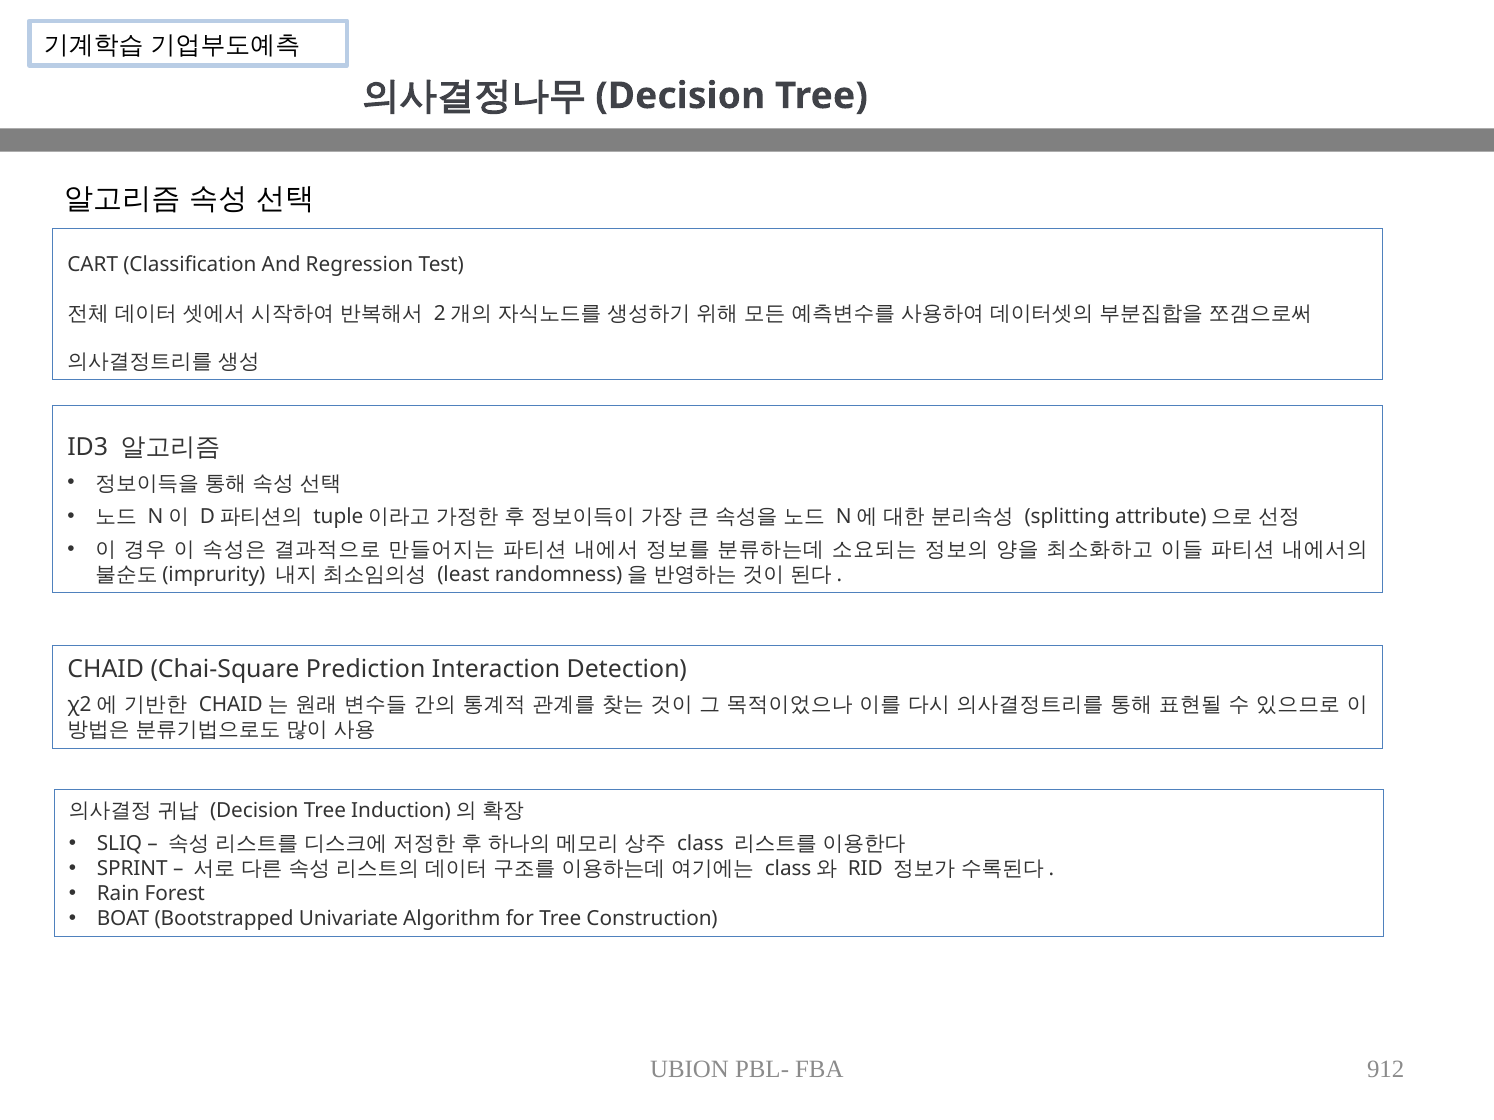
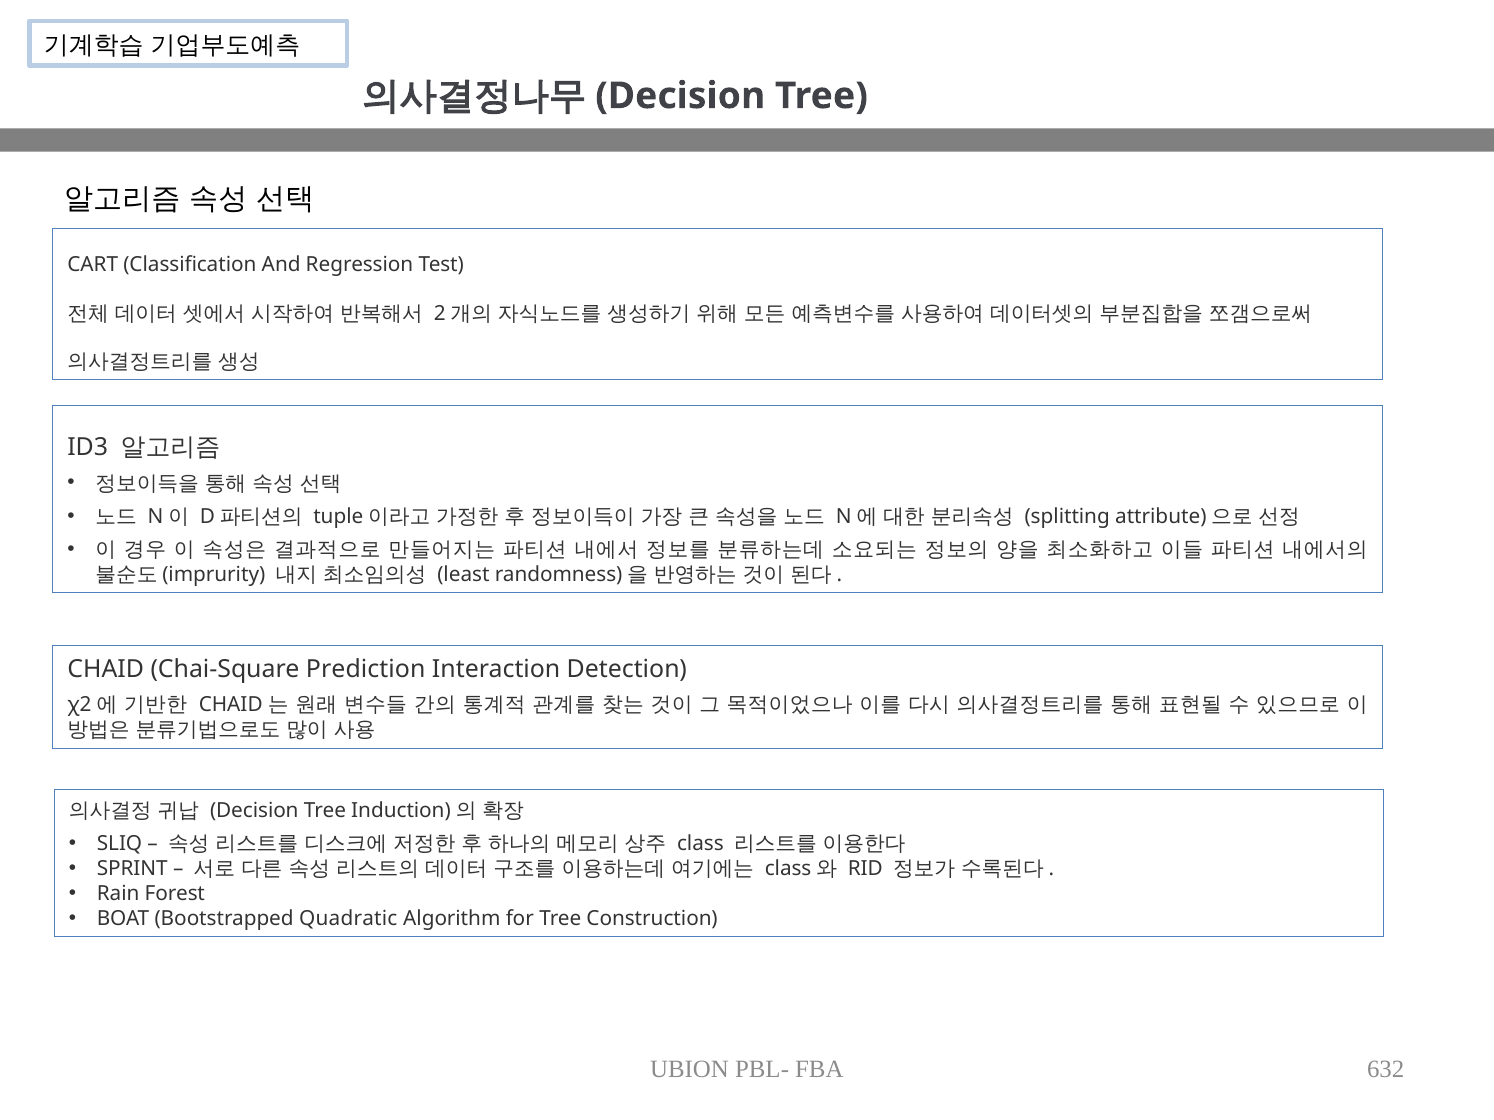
Univariate: Univariate -> Quadratic (348, 919)
912: 912 -> 632 (1386, 1070)
